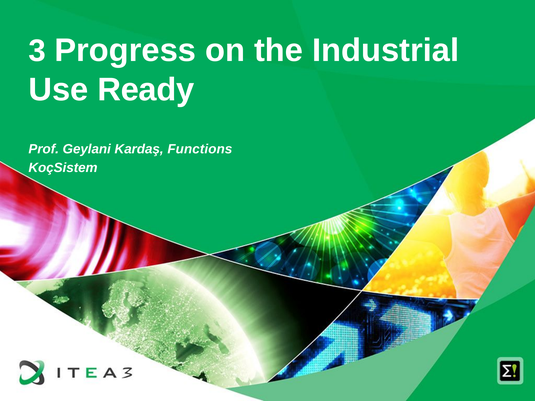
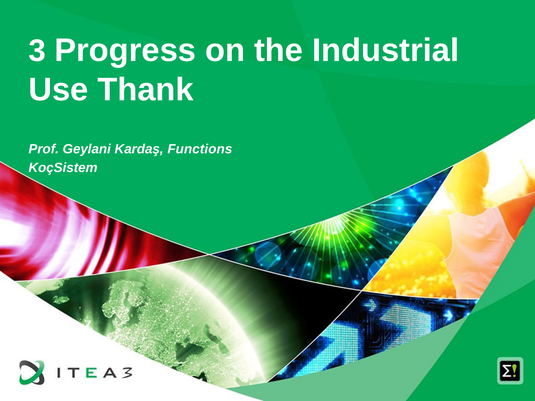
Ready: Ready -> Thank (146, 90)
